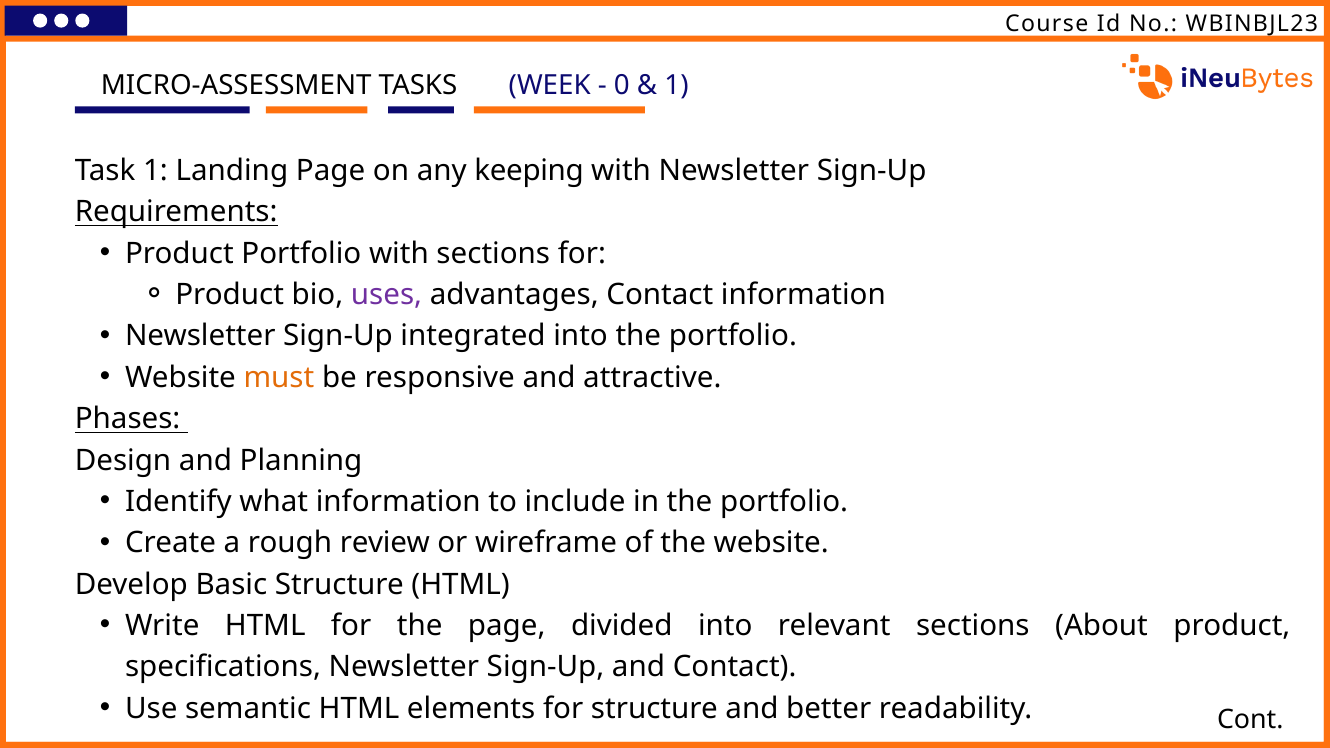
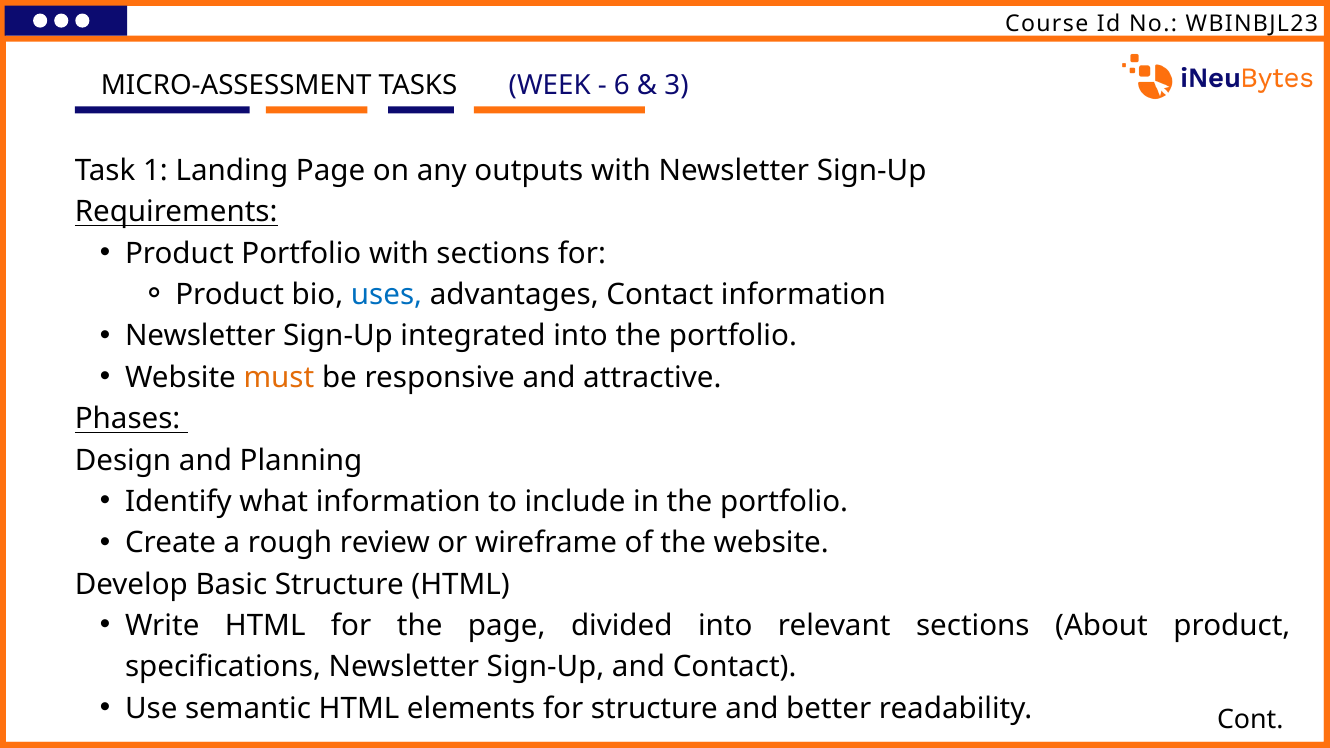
0: 0 -> 6 (622, 85)
1: 1 -> 3 (677, 85)
keeping: keeping -> outputs (529, 171)
uses colour: purple -> blue (387, 295)
